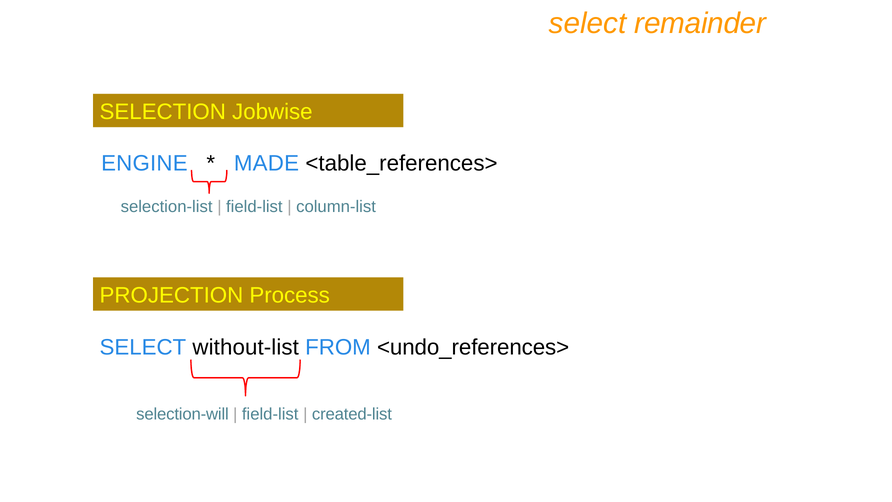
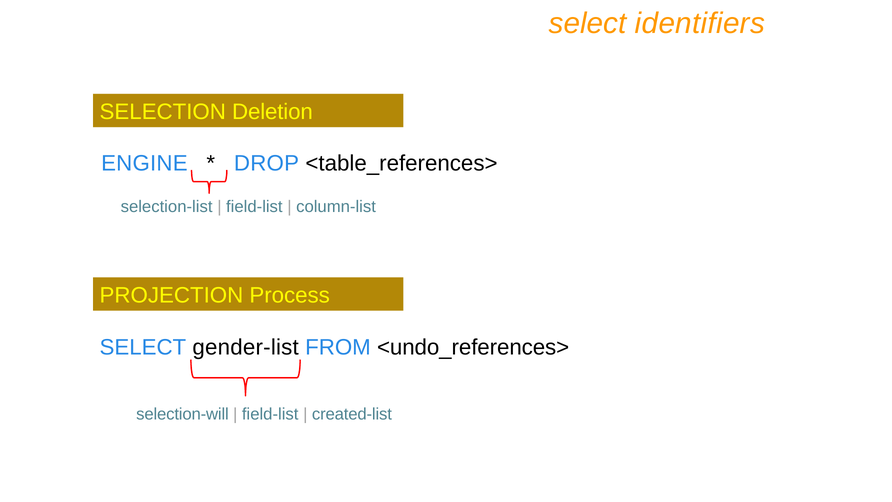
remainder: remainder -> identifiers (700, 23)
Jobwise: Jobwise -> Deletion (272, 112)
MADE: MADE -> DROP (266, 163)
without-list: without-list -> gender-list (246, 347)
